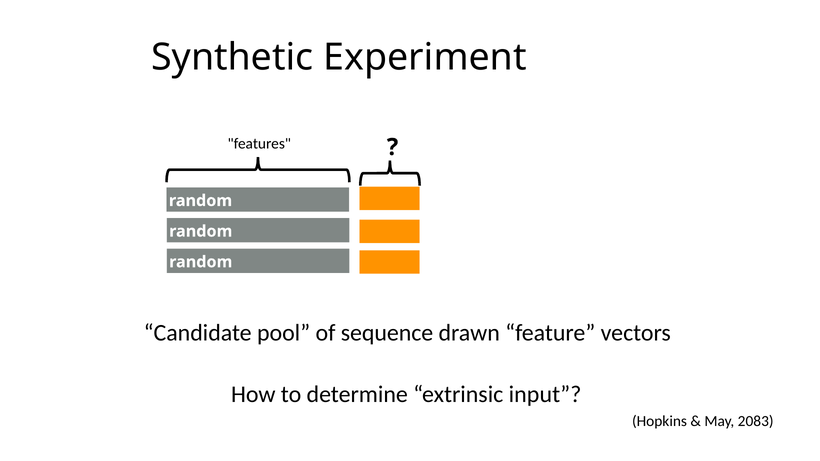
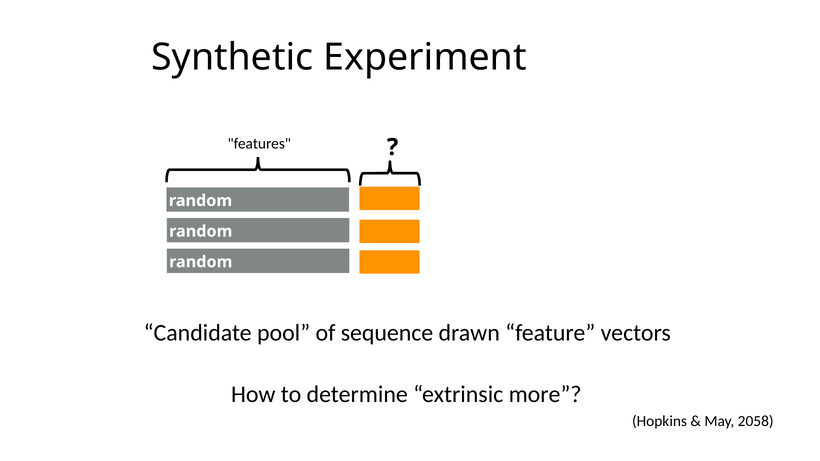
input: input -> more (545, 394)
2083: 2083 -> 2058 (756, 421)
